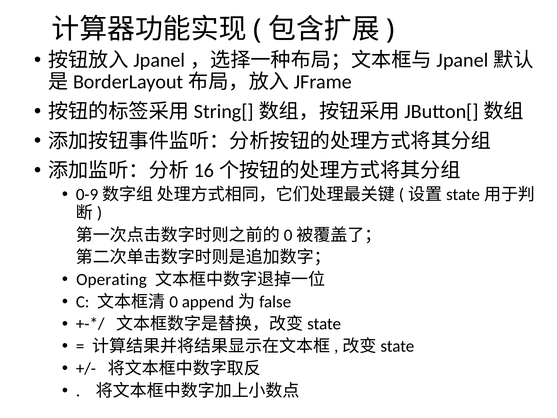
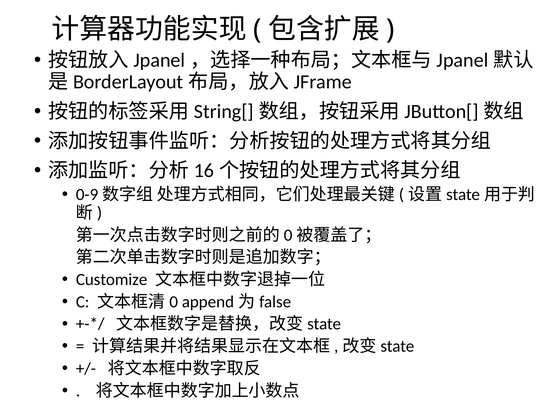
Operating: Operating -> Customize (112, 279)
